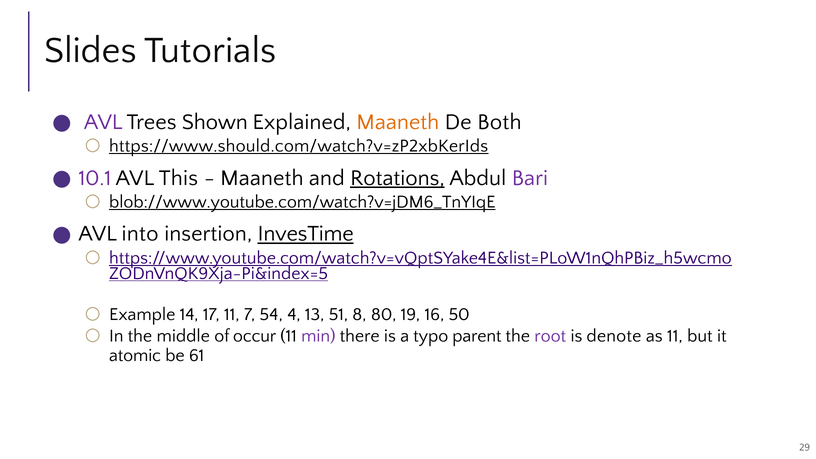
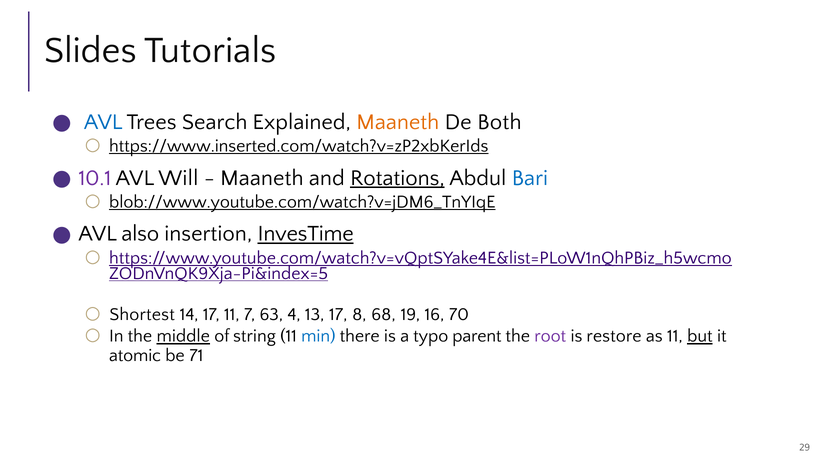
AVL colour: purple -> blue (103, 122)
Shown: Shown -> Search (215, 122)
https://www.should.com/watch?v=zP2xbKerIds: https://www.should.com/watch?v=zP2xbKerIds -> https://www.inserted.com/watch?v=zP2xbKerIds (299, 146)
This: This -> Will (178, 178)
Bari colour: purple -> blue (530, 178)
into: into -> also (140, 234)
Example: Example -> Shortest (142, 314)
54: 54 -> 63 (271, 314)
13 51: 51 -> 17 (338, 314)
80: 80 -> 68 (384, 314)
50: 50 -> 70 (459, 314)
middle underline: none -> present (183, 336)
occur: occur -> string (254, 336)
min colour: purple -> blue (318, 336)
denote: denote -> restore (614, 336)
but underline: none -> present (700, 336)
61: 61 -> 71 (196, 355)
